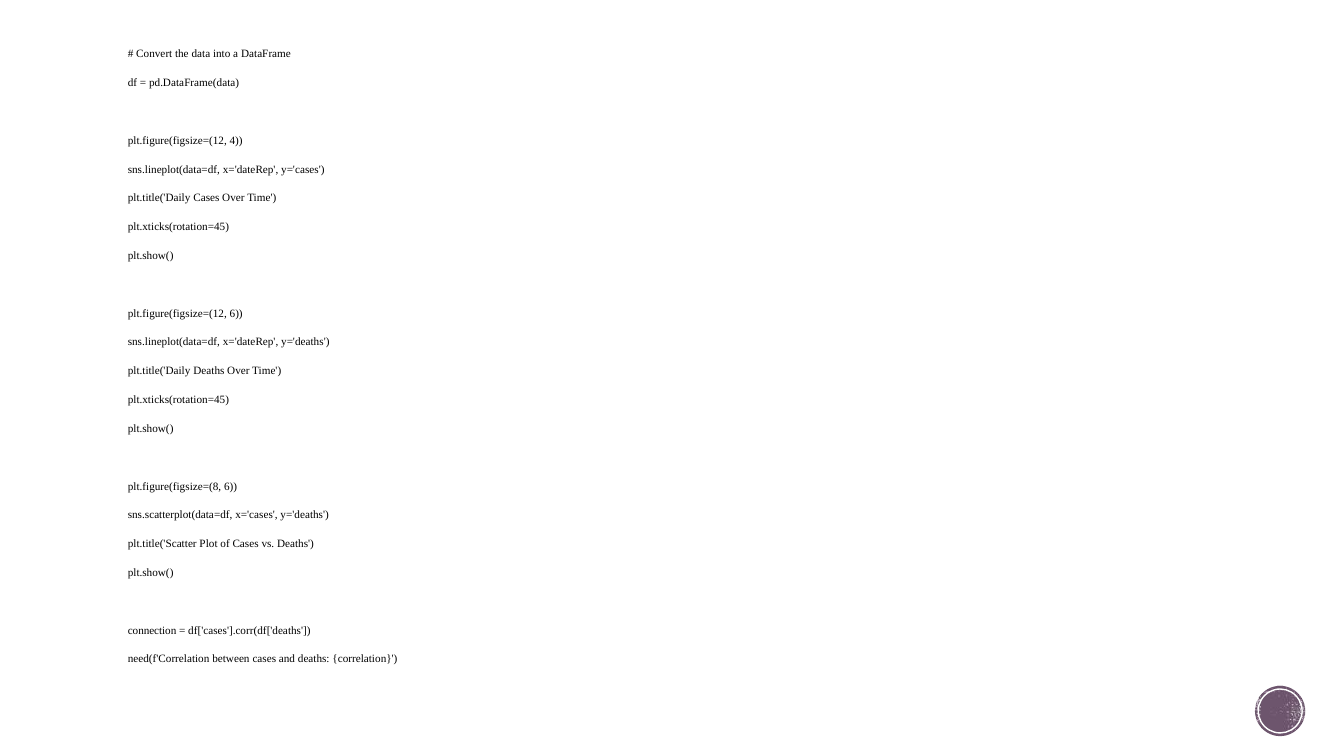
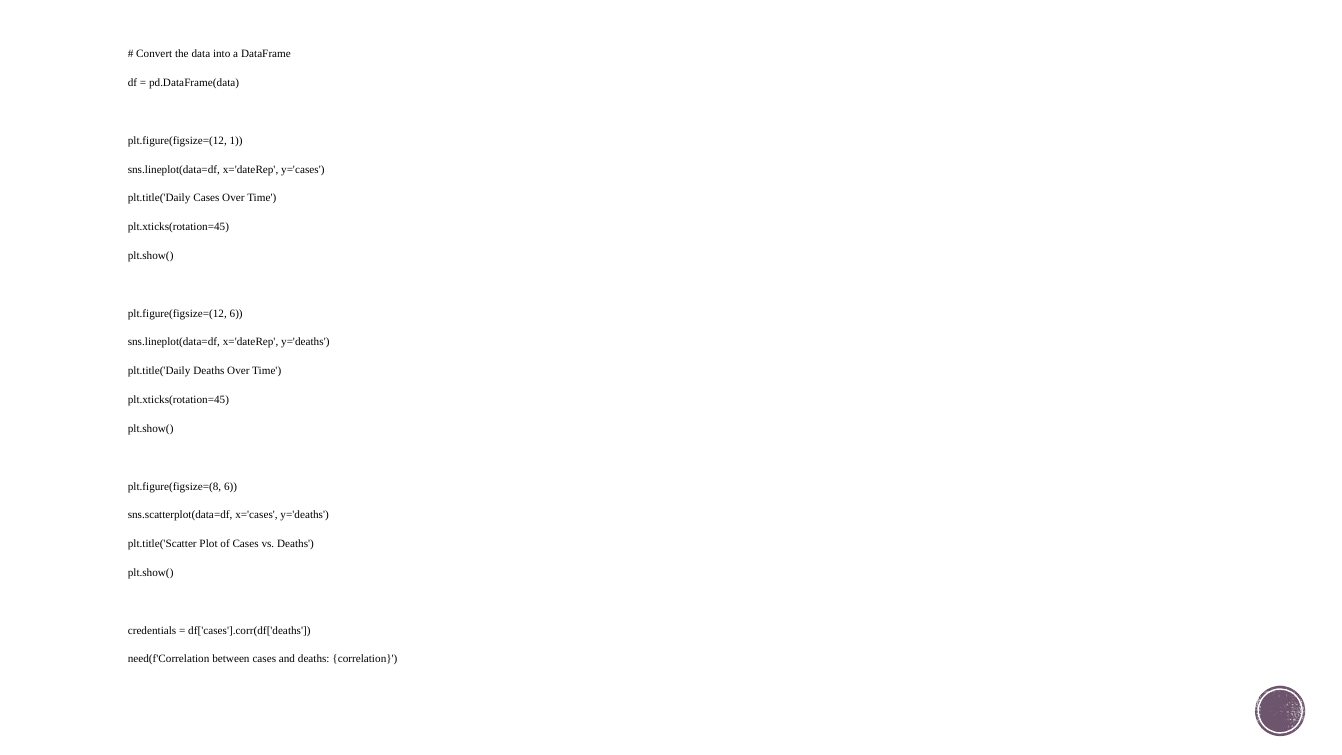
4: 4 -> 1 (236, 141)
connection: connection -> credentials (152, 630)
